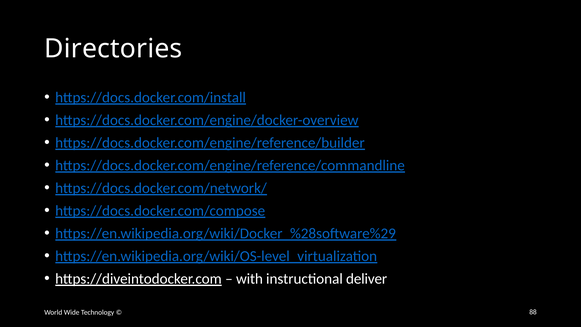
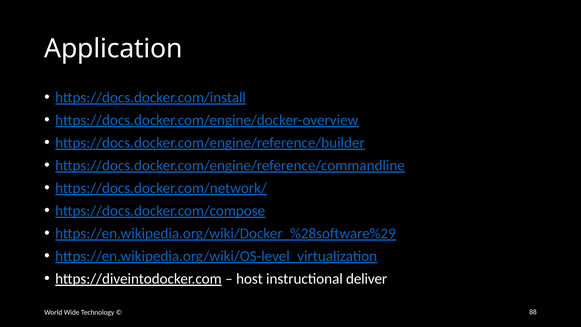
Directories: Directories -> Application (113, 49)
with: with -> host (249, 279)
